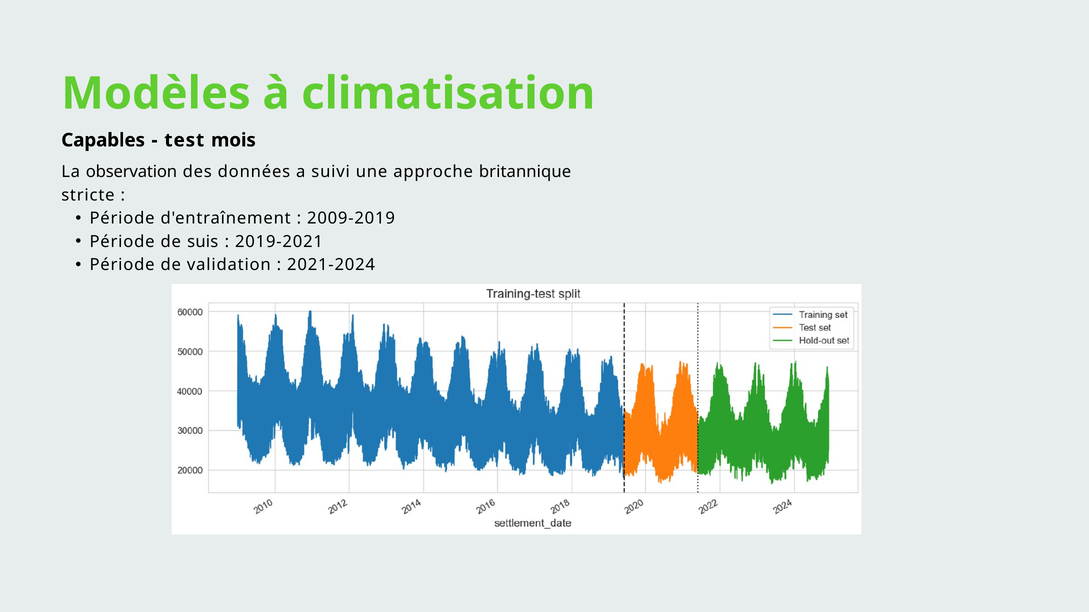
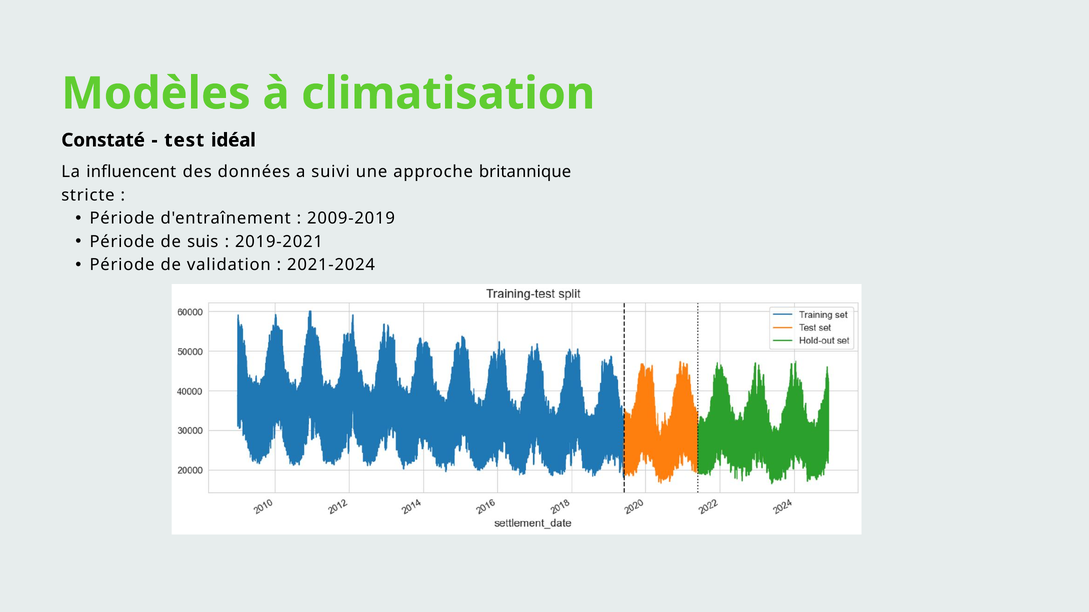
Capables: Capables -> Constaté (103, 140)
mois: mois -> idéal (233, 140)
observation: observation -> influencent (131, 172)
